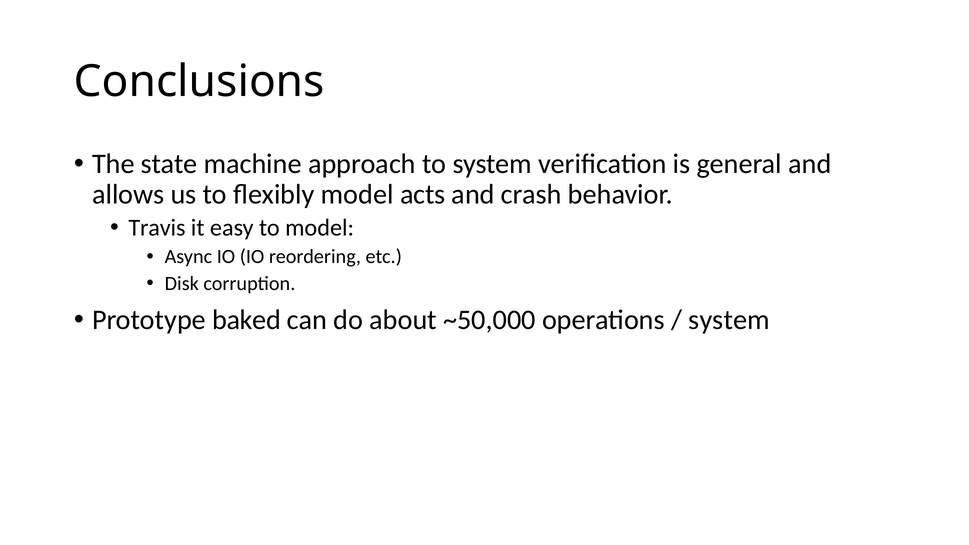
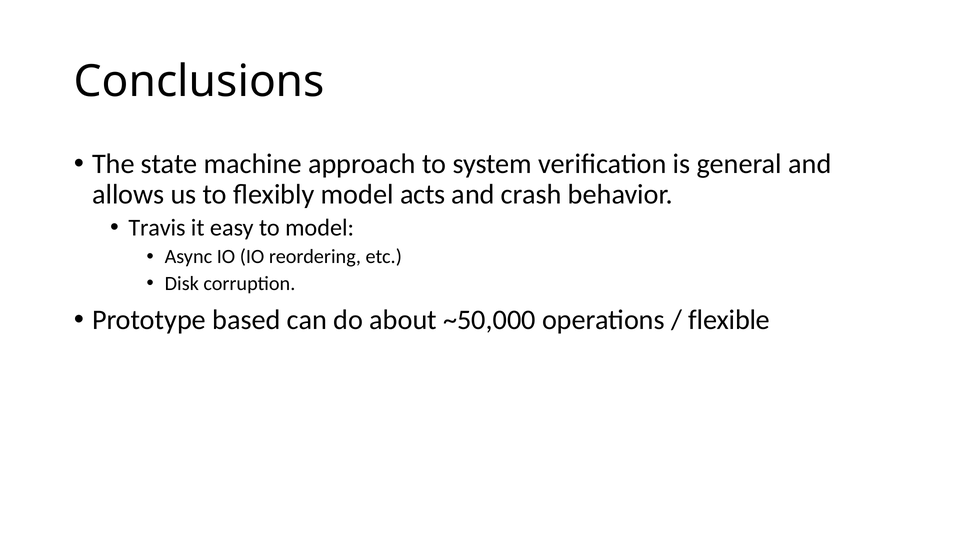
baked: baked -> based (246, 320)
system: system -> flexible (729, 320)
